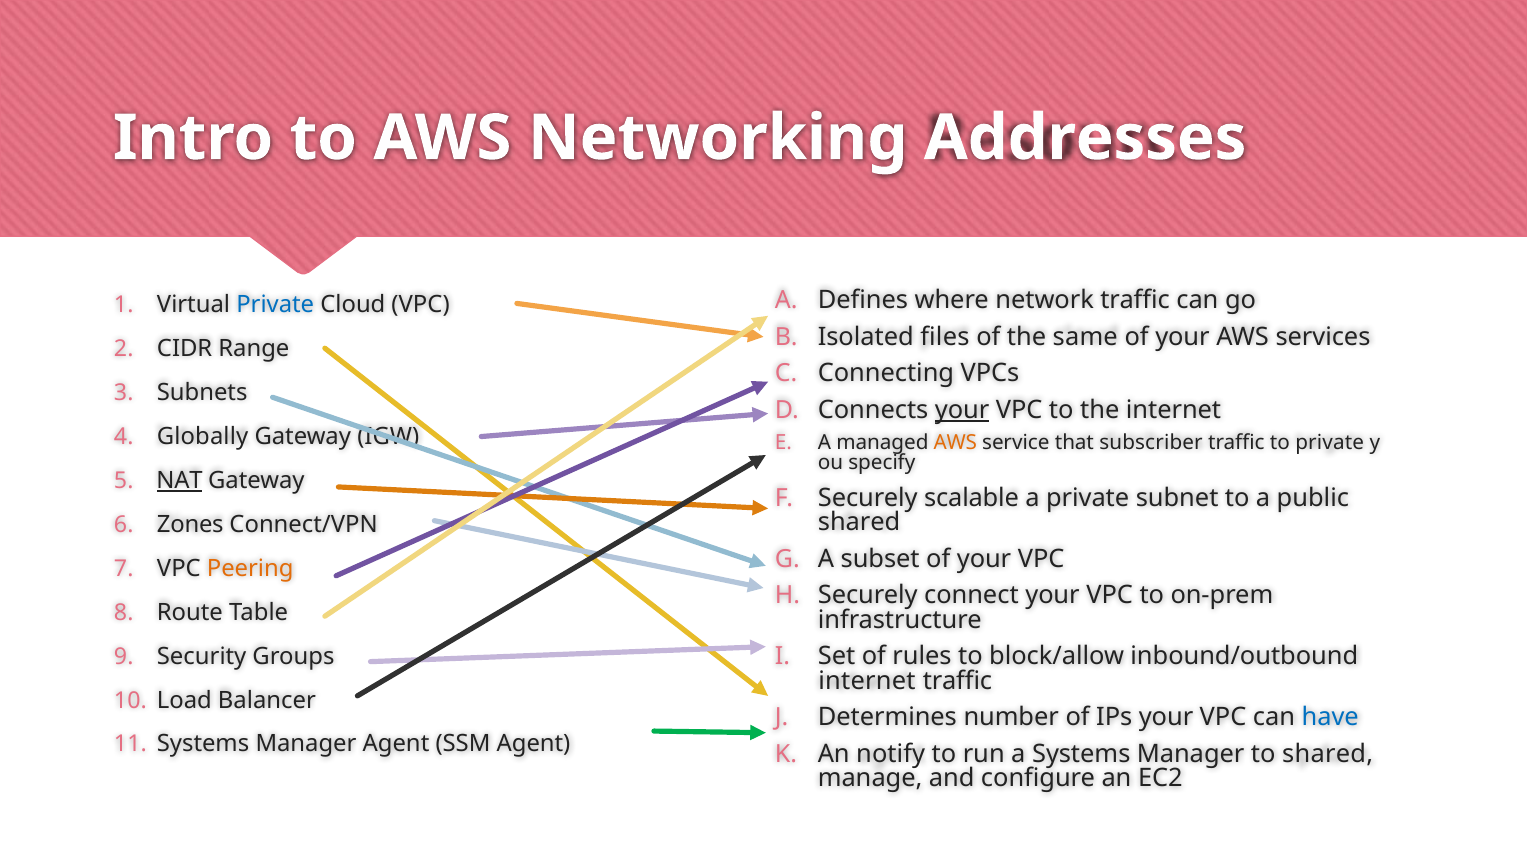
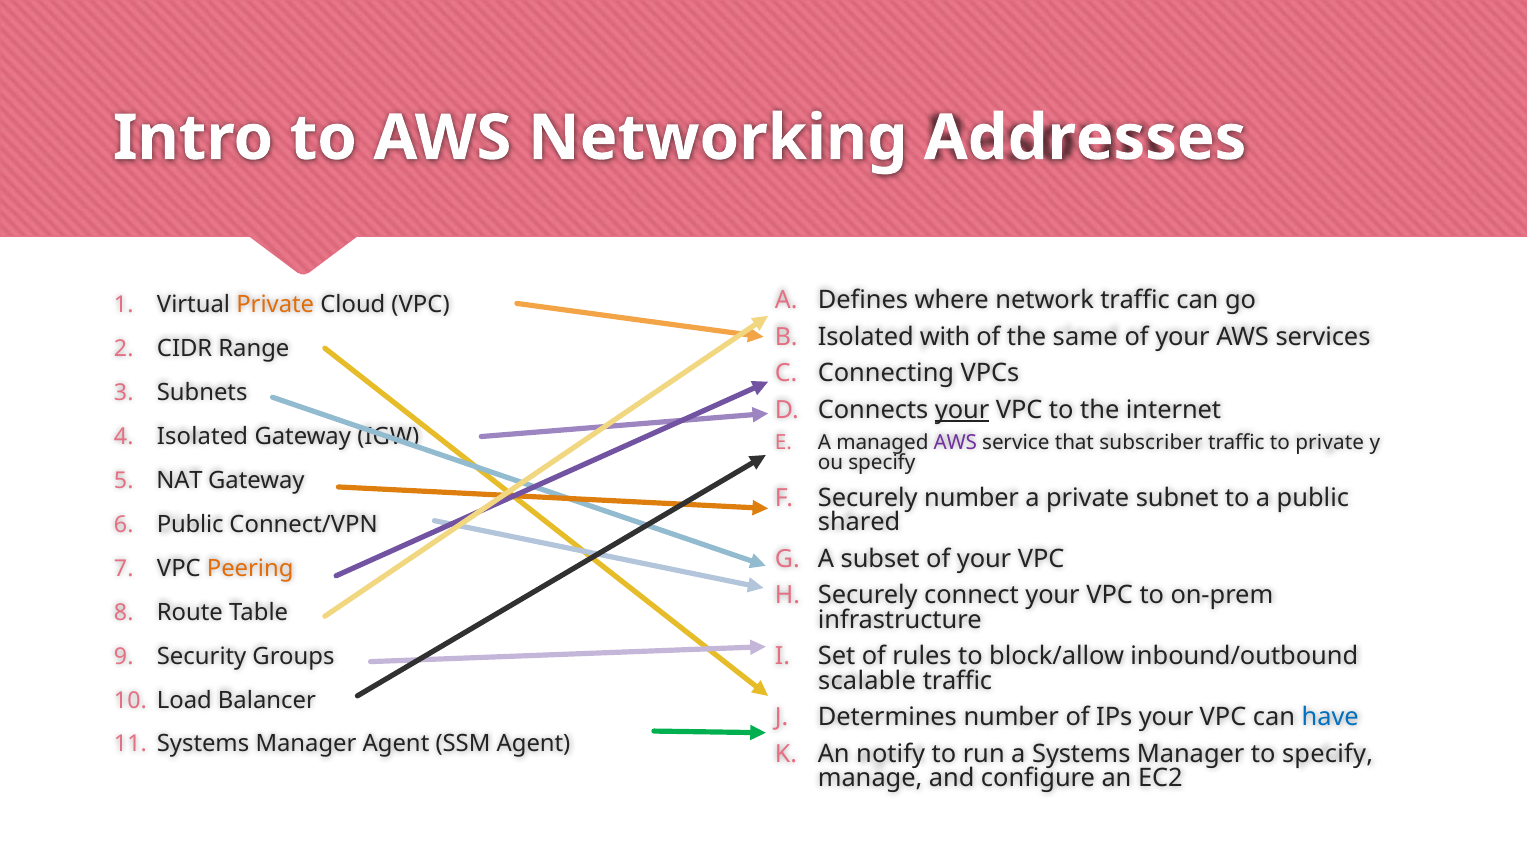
Private colour: blue -> orange (275, 305)
files: files -> with (945, 337)
Globally: Globally -> Isolated (203, 437)
AWS colour: orange -> purple (955, 443)
NAT underline: present -> none (180, 481)
Securely scalable: scalable -> number (972, 498)
Zones: Zones -> Public (190, 524)
internet: internet -> scalable (867, 681)
to shared: shared -> specify (1328, 754)
